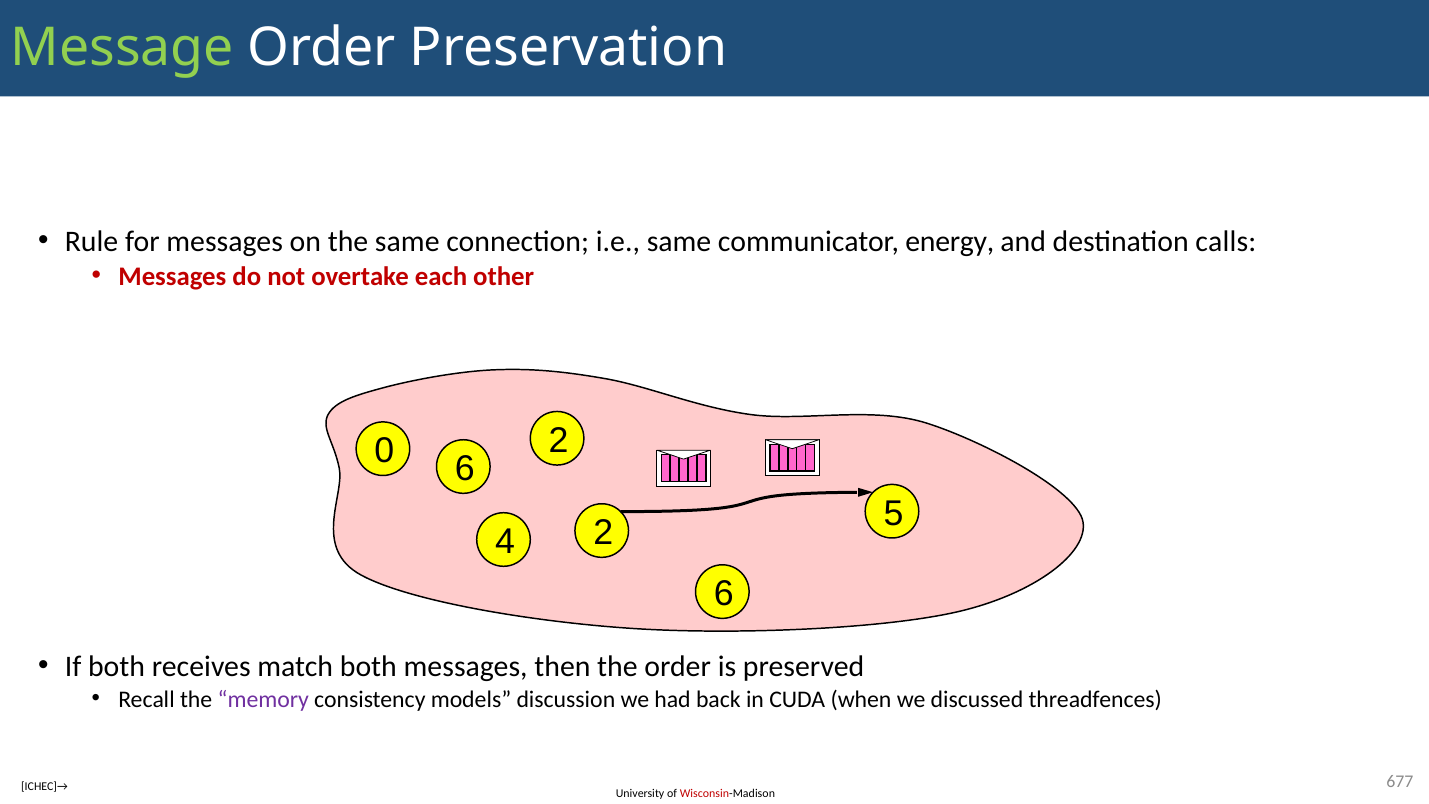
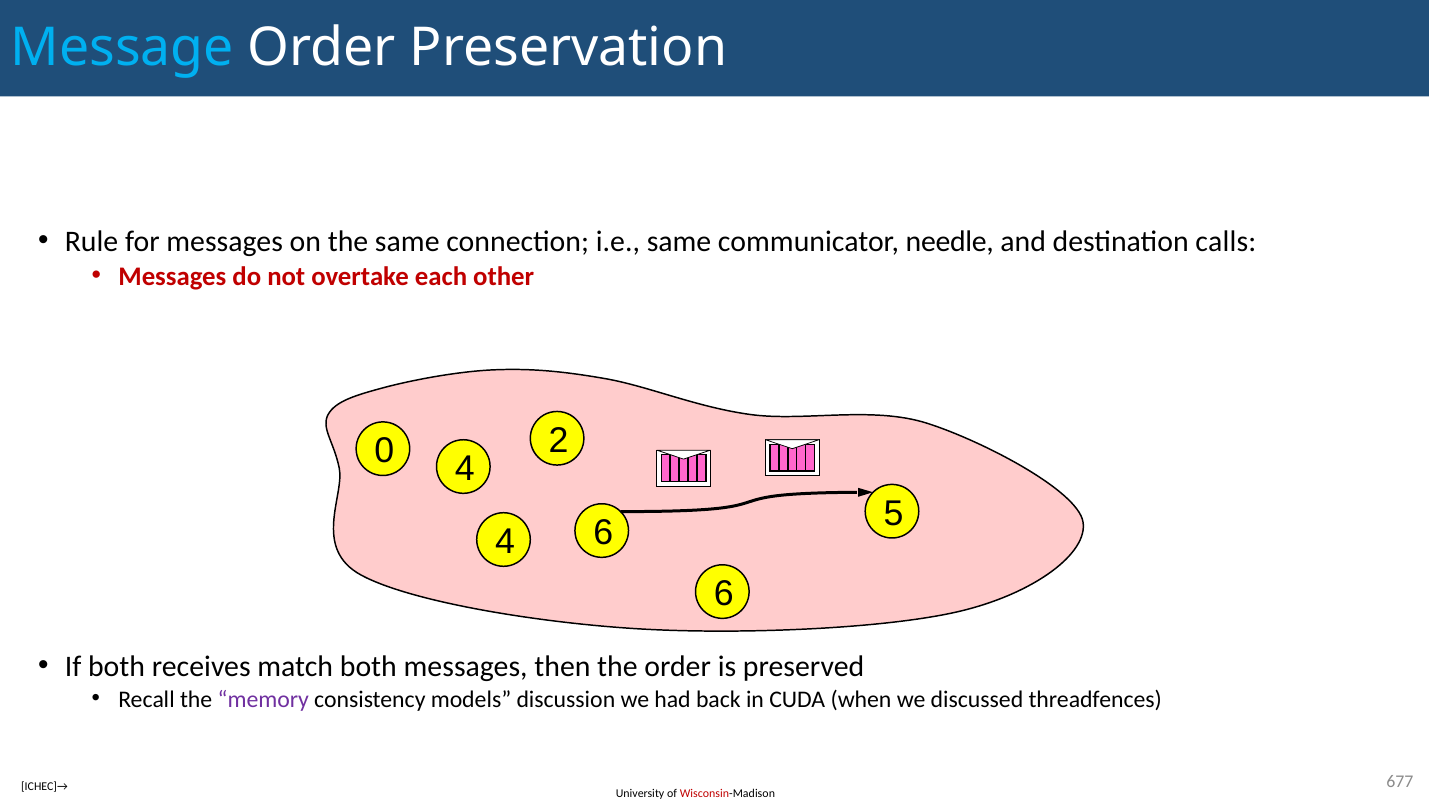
Message colour: light green -> light blue (122, 48)
energy: energy -> needle (950, 242)
0 6: 6 -> 4 (465, 469)
4 2: 2 -> 6 (603, 533)
